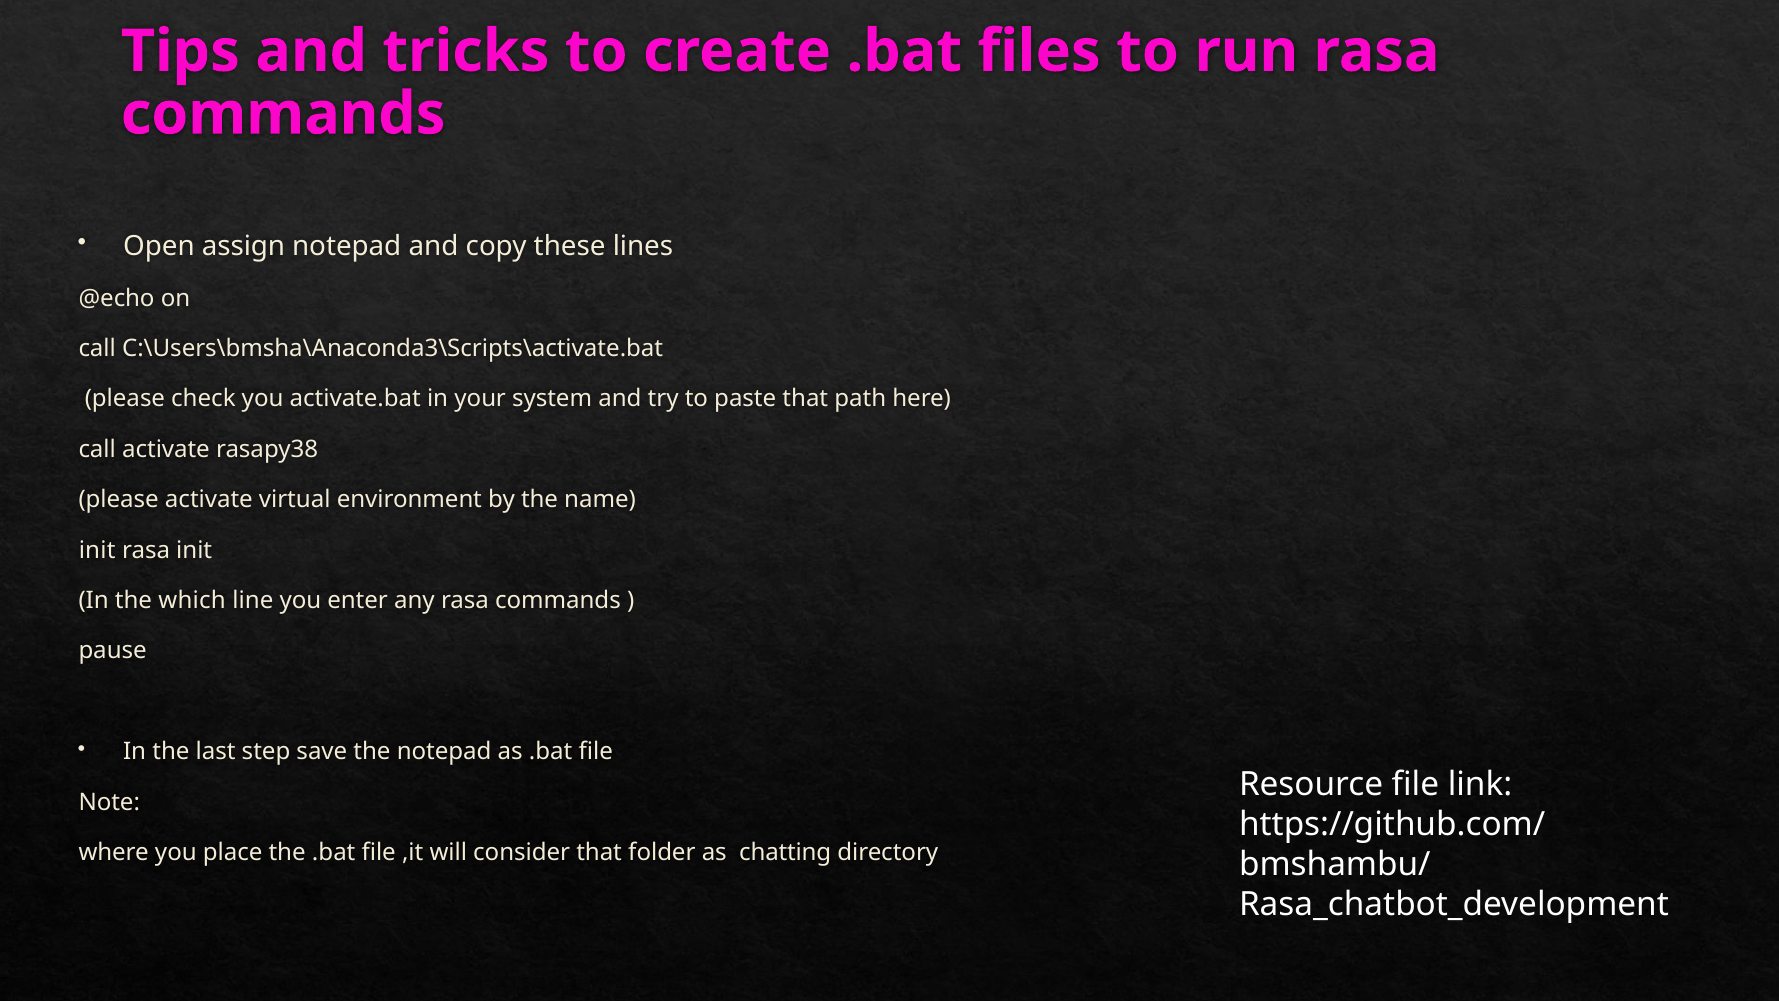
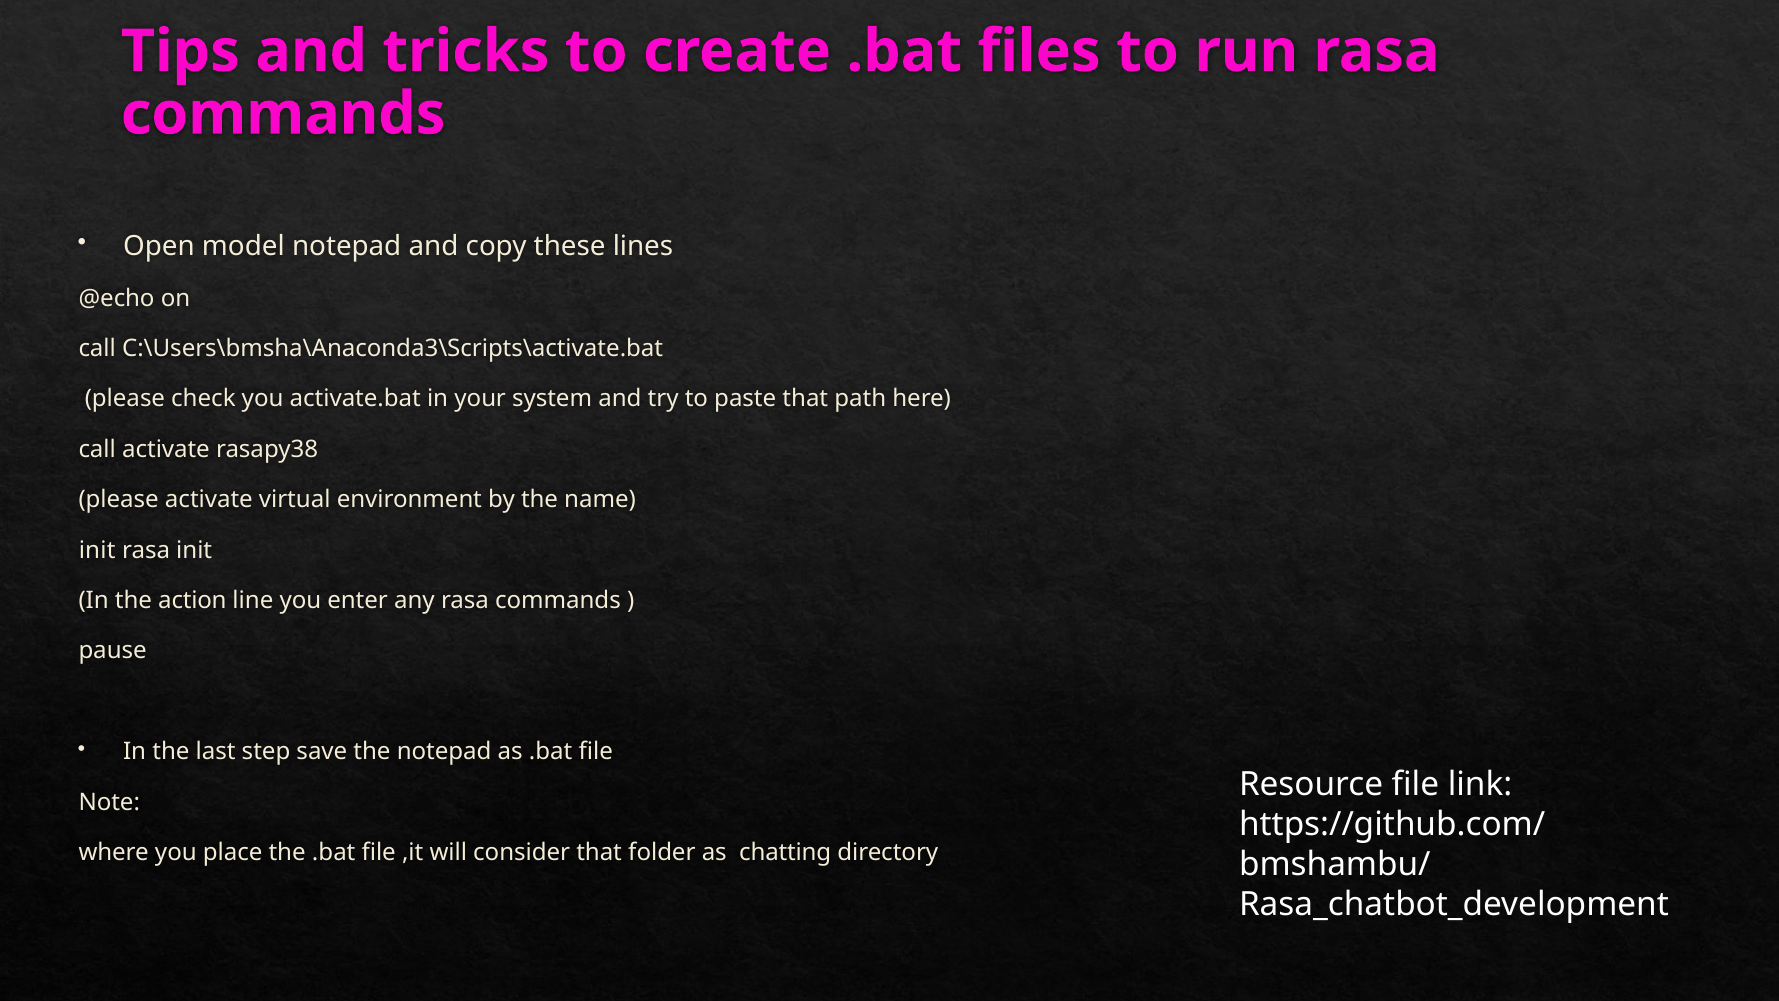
assign: assign -> model (243, 246)
which: which -> action (192, 600)
